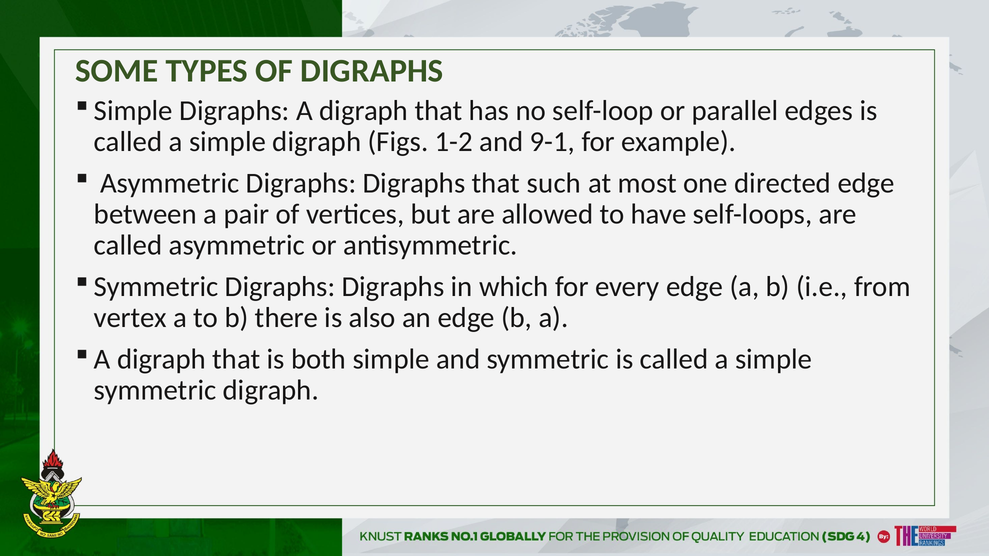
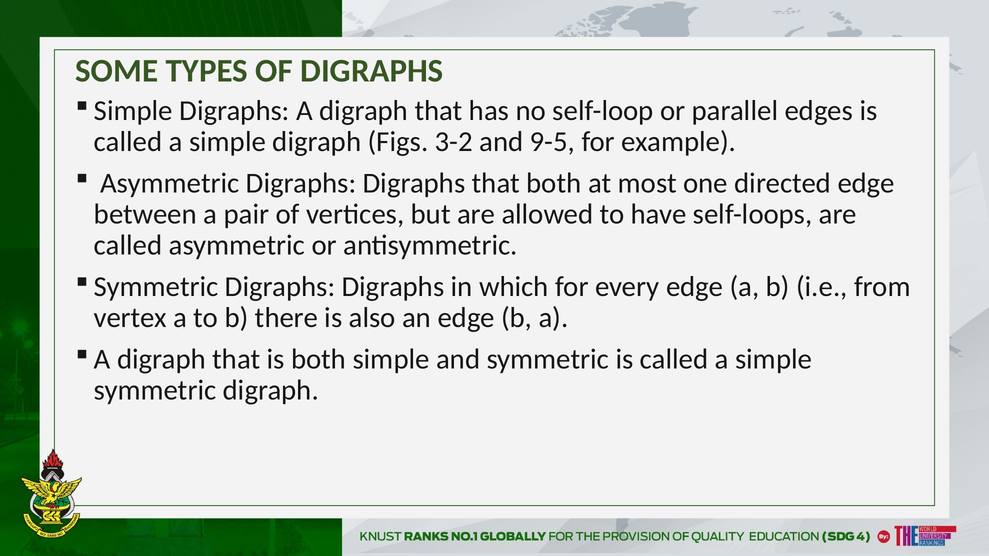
1-2: 1-2 -> 3-2 (454, 142)
9-1: 9-1 -> 9-5 (552, 142)
that such: such -> both (554, 183)
